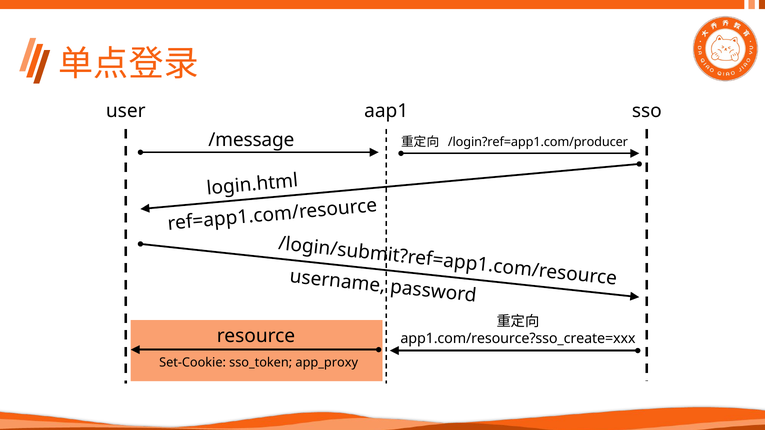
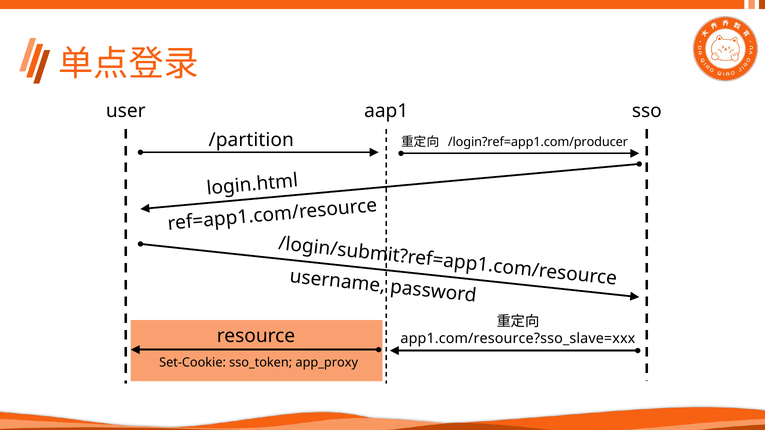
/message: /message -> /partition (251, 140)
app1.com/resource?sso_create=xxx: app1.com/resource?sso_create=xxx -> app1.com/resource?sso_slave=xxx (518, 339)
